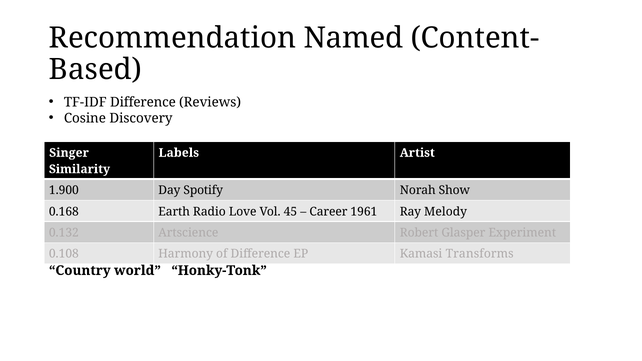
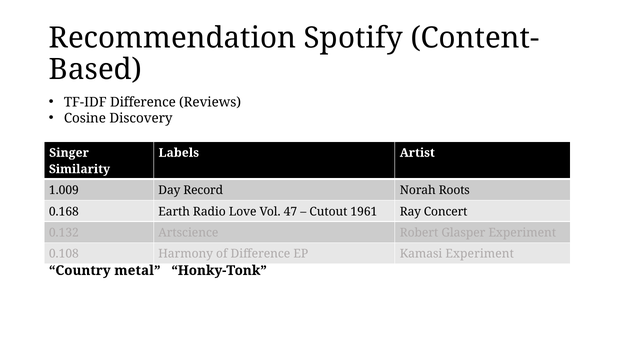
Named: Named -> Spotify (353, 38)
1.900: 1.900 -> 1.009 (64, 190)
Spotify: Spotify -> Record (203, 190)
Show: Show -> Roots (454, 190)
45: 45 -> 47 (290, 212)
Career: Career -> Cutout (328, 212)
Melody: Melody -> Concert (446, 212)
Kamasi Transforms: Transforms -> Experiment (480, 254)
world: world -> metal (137, 271)
